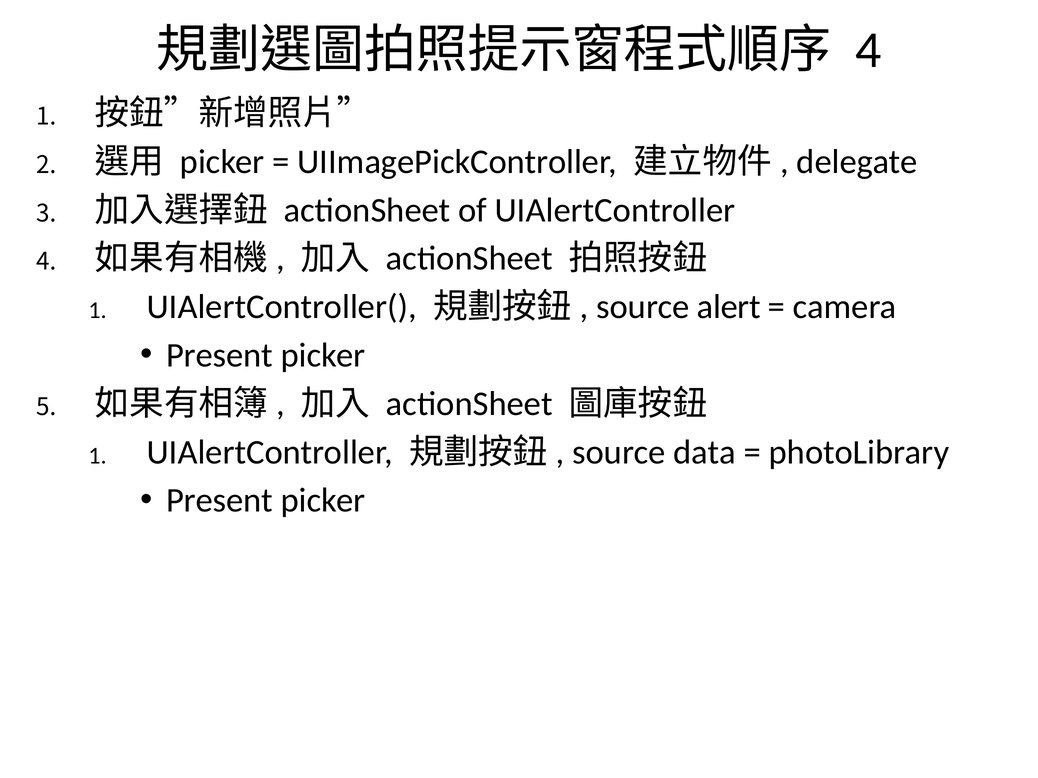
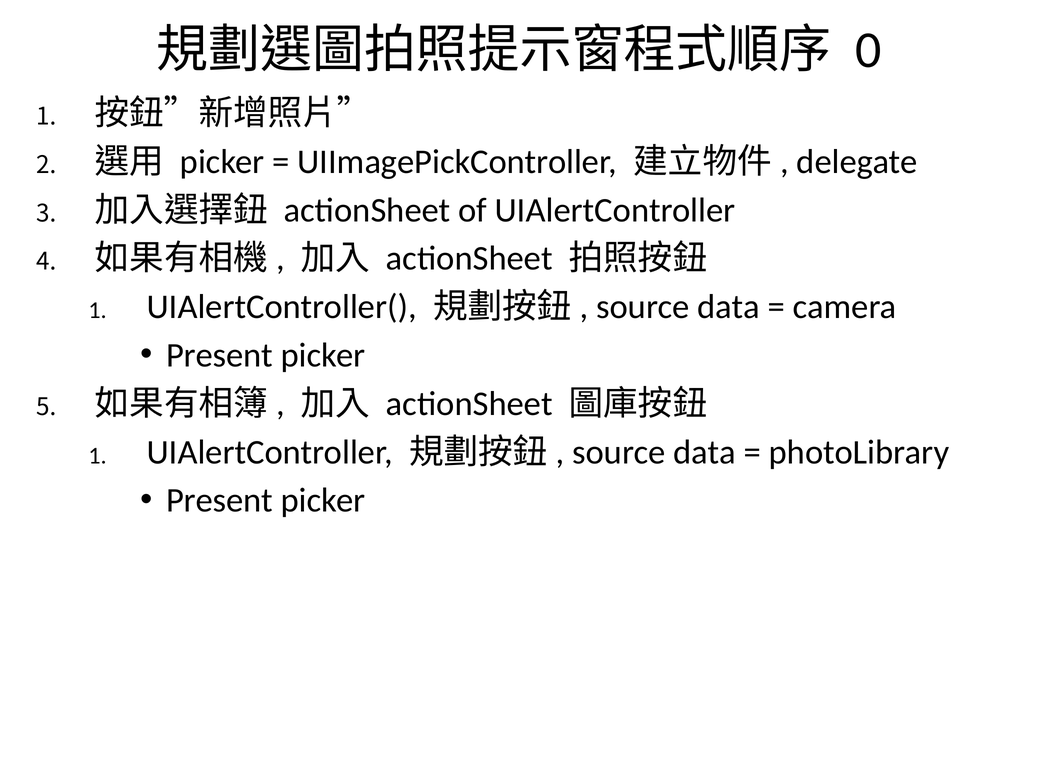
4: 4 -> 0 (868, 50)
alert: alert -> data (729, 307)
